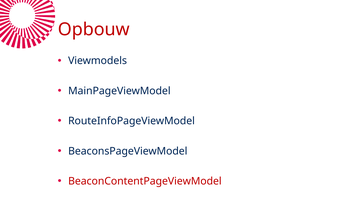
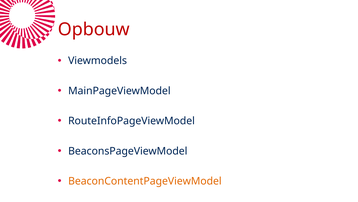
BeaconContentPageViewModel colour: red -> orange (145, 181)
